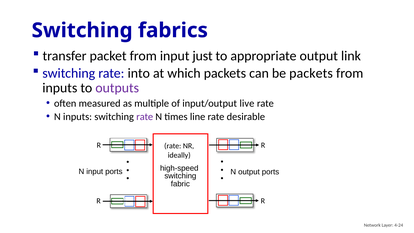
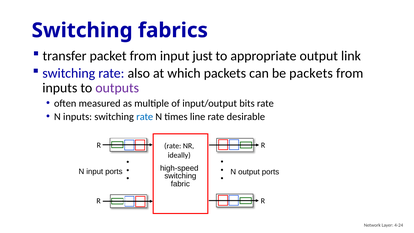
into: into -> also (139, 73)
live: live -> bits (247, 103)
rate colour: purple -> blue (145, 117)
